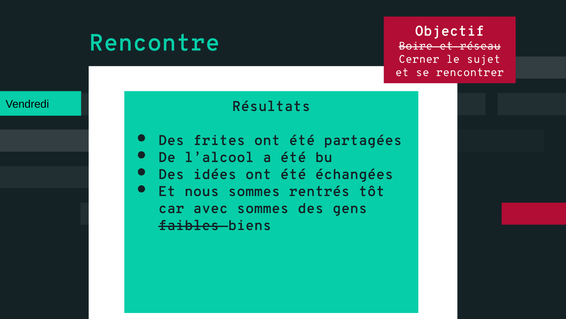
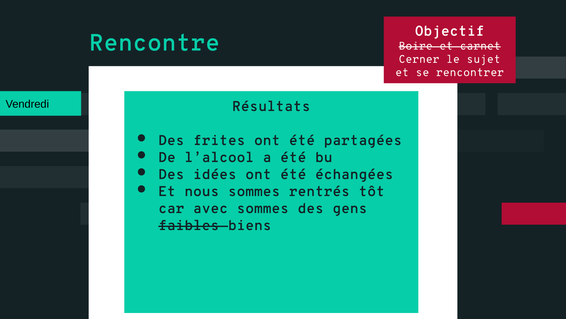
réseau: réseau -> carnet (480, 46)
